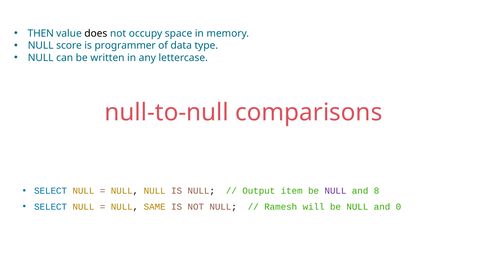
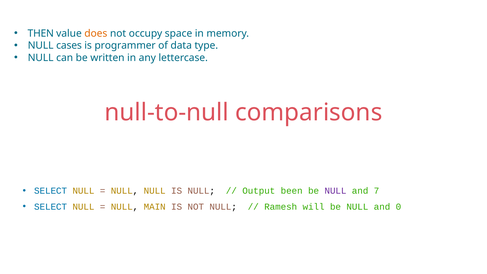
does colour: black -> orange (96, 33)
score: score -> cases (69, 46)
item: item -> been (292, 191)
8: 8 -> 7 (377, 191)
SAME: SAME -> MAIN (155, 207)
